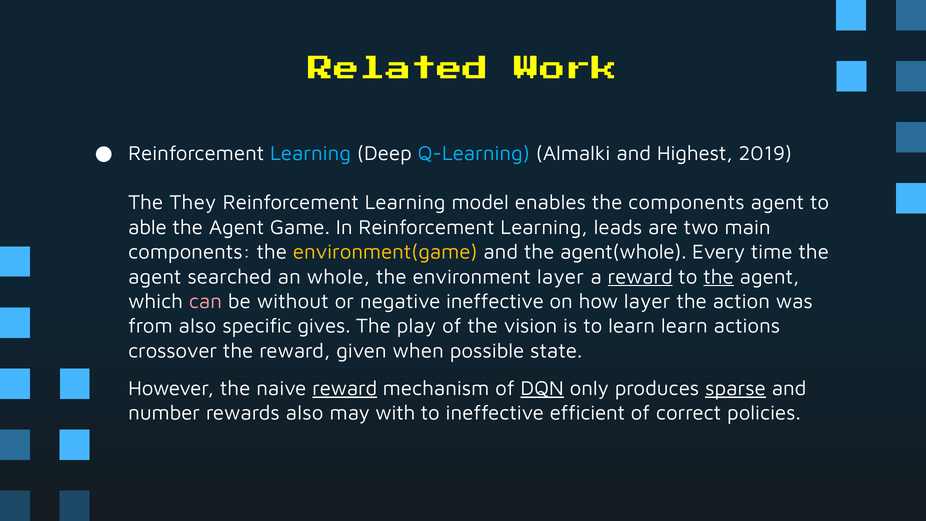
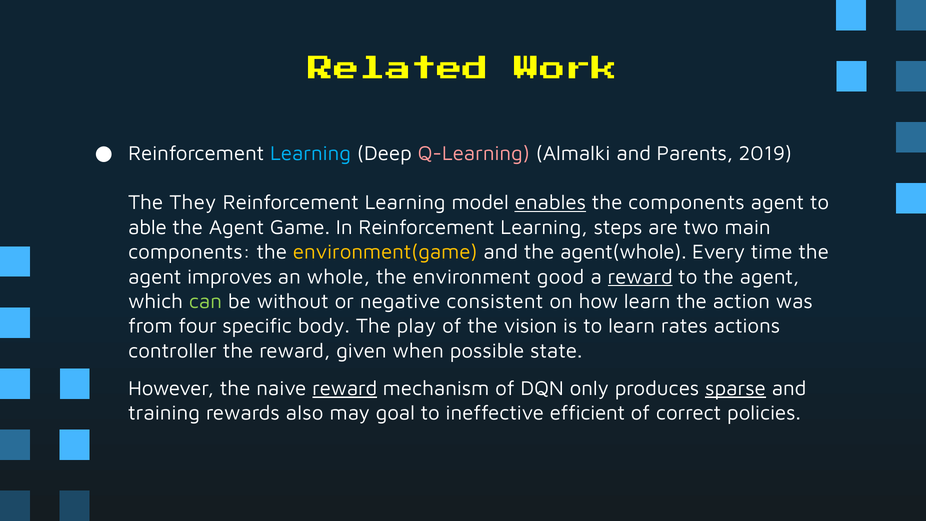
Q-Learning colour: light blue -> pink (474, 153)
Highest: Highest -> Parents (695, 153)
enables underline: none -> present (550, 203)
leads: leads -> steps (618, 227)
searched: searched -> improves (230, 277)
environment layer: layer -> good (560, 277)
the underline: present -> none (719, 277)
can colour: pink -> light green (205, 301)
negative ineffective: ineffective -> consistent (495, 301)
how layer: layer -> learn (647, 301)
from also: also -> four (198, 326)
gives: gives -> body (324, 326)
learn learn: learn -> rates (684, 326)
crossover: crossover -> controller (173, 351)
DQN underline: present -> none (542, 388)
number: number -> training (164, 413)
with: with -> goal (395, 413)
